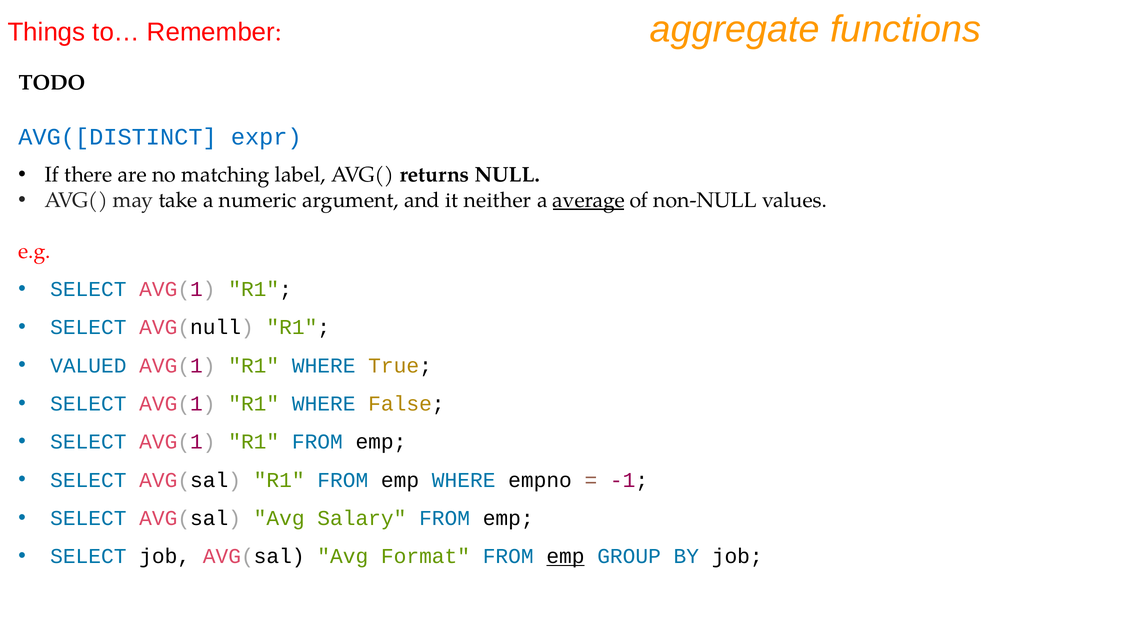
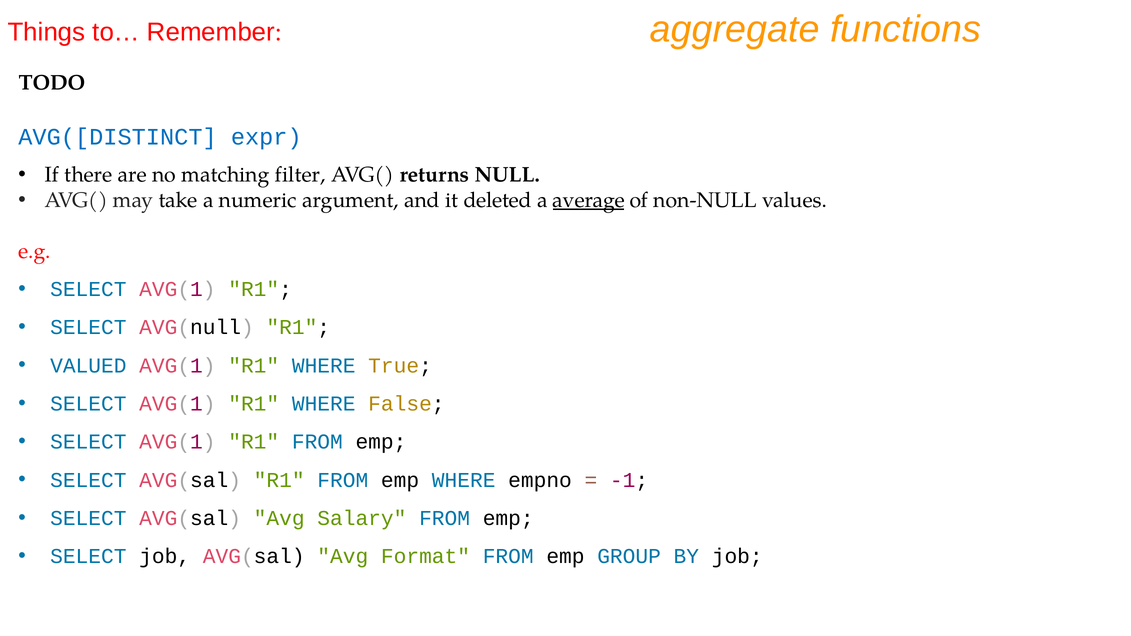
label: label -> filter (300, 175)
neither: neither -> deleted (498, 200)
emp underline: present -> none (565, 557)
